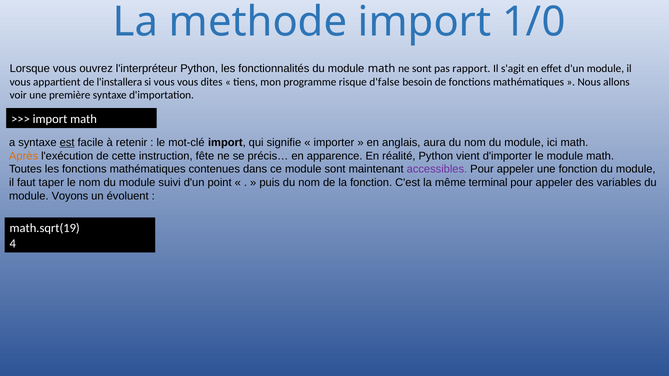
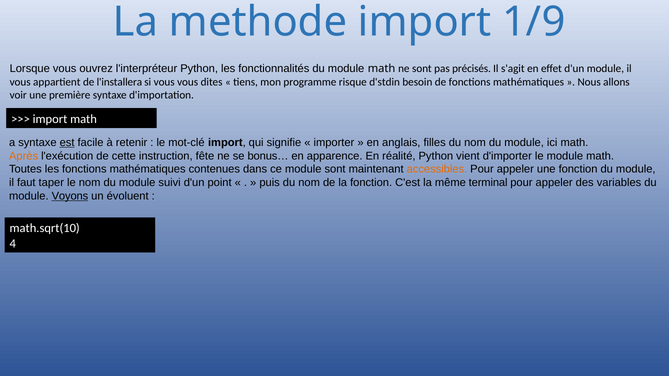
1/0: 1/0 -> 1/9 (534, 22)
rapport: rapport -> précisés (472, 69)
d'false: d'false -> d'stdin (385, 82)
aura: aura -> filles (435, 143)
précis…: précis… -> bonus… (268, 156)
accessibles colour: purple -> orange (437, 169)
Voyons underline: none -> present (70, 196)
math.sqrt(19: math.sqrt(19 -> math.sqrt(10 (45, 229)
